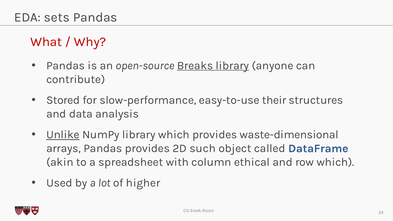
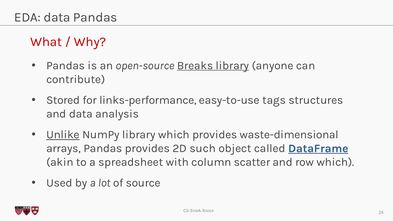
EDA sets: sets -> data (57, 17)
slow-performance: slow-performance -> links-performance (148, 100)
their: their -> tags (274, 100)
DataFrame underline: none -> present (318, 148)
ethical: ethical -> scatter (252, 162)
higher: higher -> source (143, 183)
